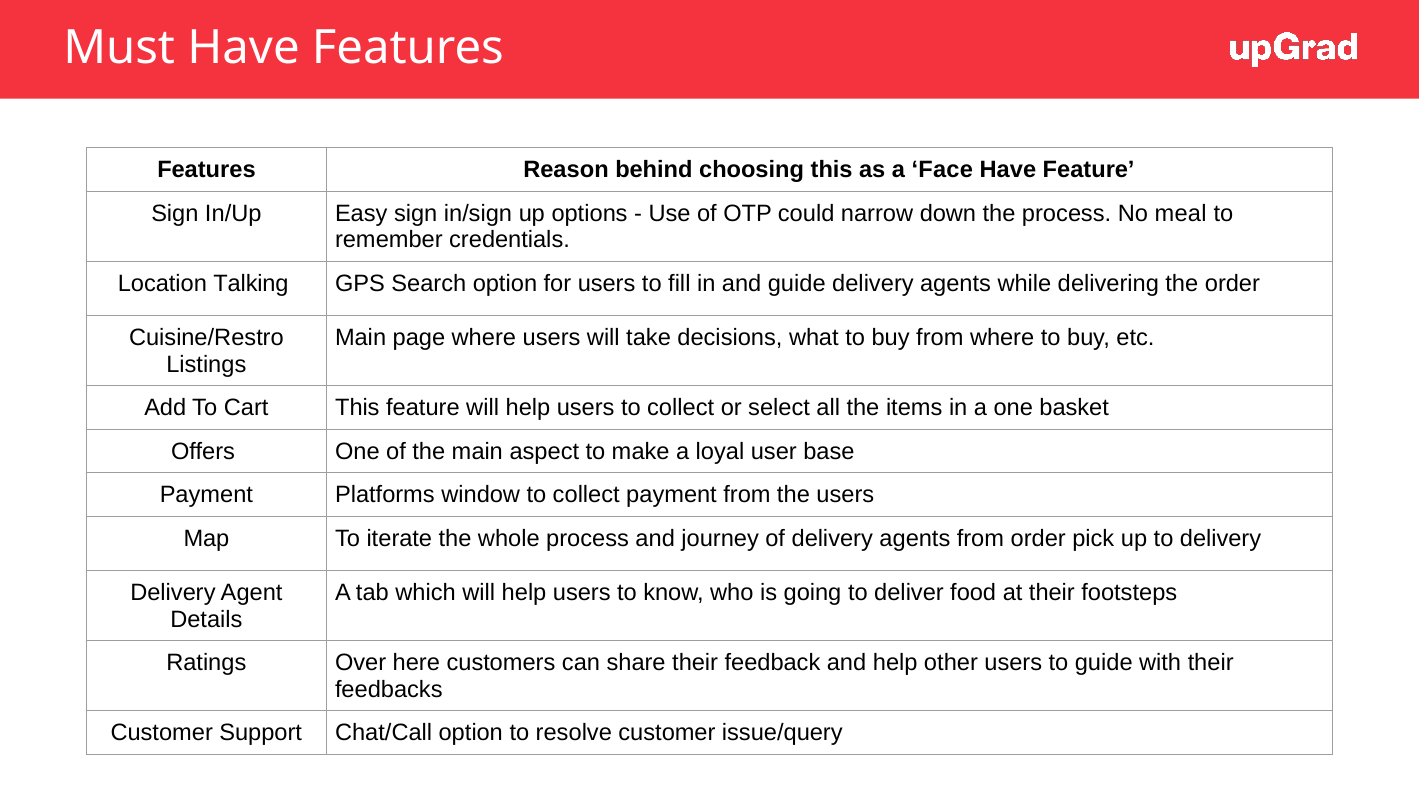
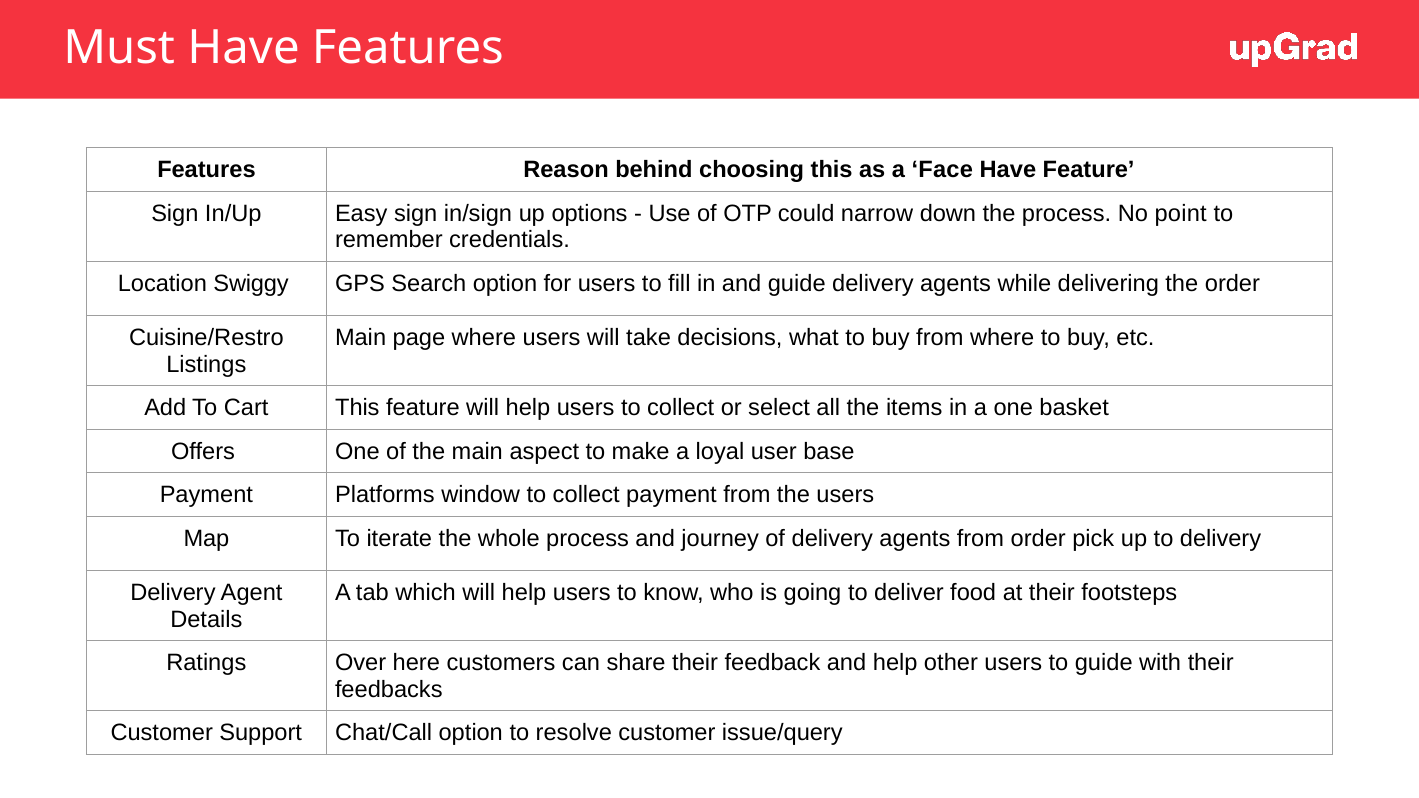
meal: meal -> point (1181, 214)
Talking: Talking -> Swiggy (251, 284)
